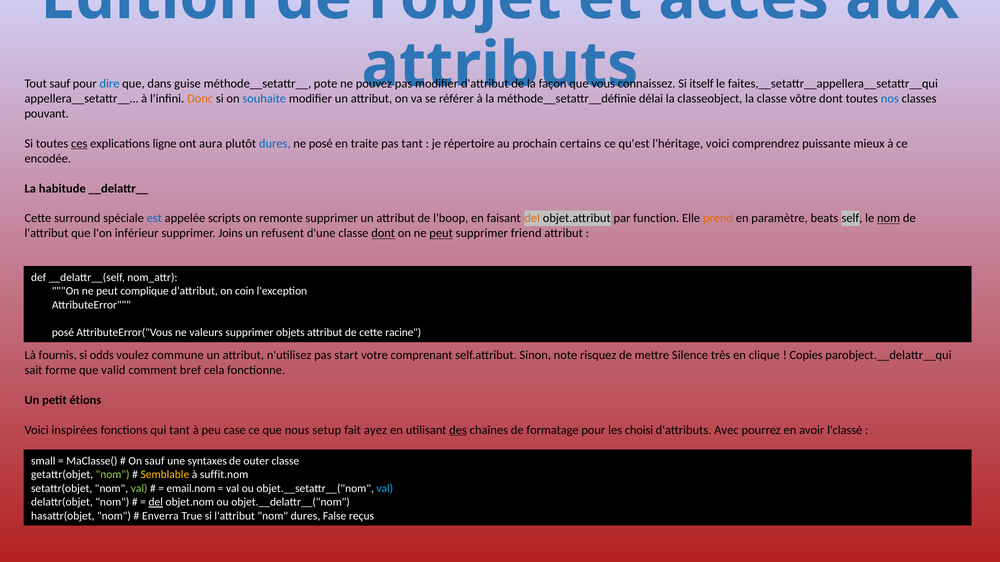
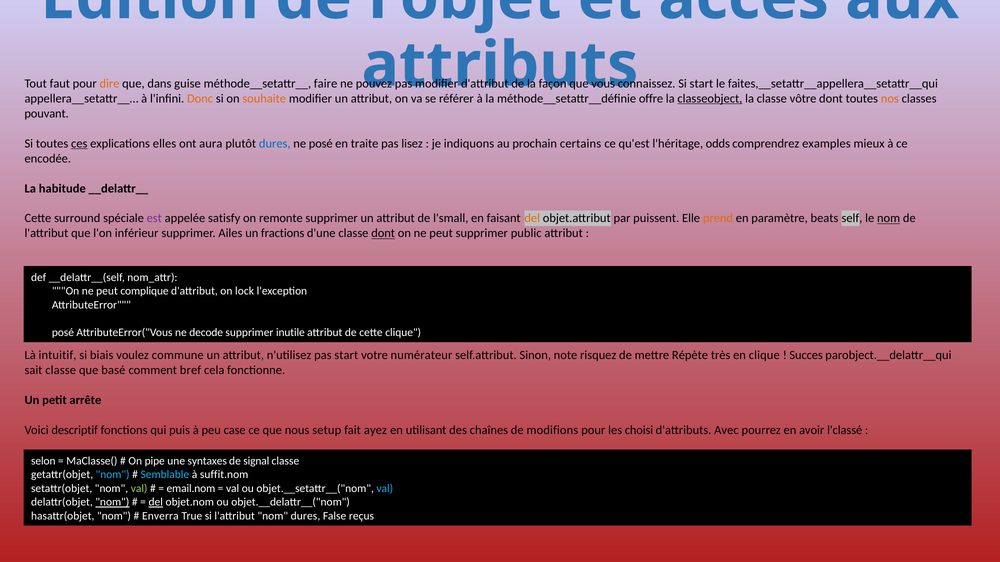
Tout sauf: sauf -> faut (60, 84)
dire colour: blue -> orange (110, 84)
pote: pote -> faire (326, 84)
Si itself: itself -> start (701, 84)
souhaite colour: blue -> orange (264, 99)
délai: délai -> offre (651, 99)
classeobject underline: none -> present (710, 99)
nos colour: blue -> orange (890, 99)
ligne: ligne -> elles (165, 144)
pas tant: tant -> lisez (412, 144)
répertoire: répertoire -> indiquons (469, 144)
l'héritage voici: voici -> odds (718, 144)
puissante: puissante -> examples (826, 144)
est colour: blue -> purple (154, 219)
scripts: scripts -> satisfy (224, 219)
l'boop: l'boop -> l'small (451, 219)
function: function -> puissent (656, 219)
Joins: Joins -> Ailes (230, 234)
refusent: refusent -> fractions (283, 234)
peut underline: present -> none (441, 234)
friend: friend -> public (526, 234)
coin: coin -> lock (245, 291)
valeurs: valeurs -> decode (206, 333)
objets: objets -> inutile (290, 333)
cette racine: racine -> clique (403, 333)
fournis: fournis -> intuitif (57, 355)
odds: odds -> biais (102, 355)
comprenant: comprenant -> numérateur (421, 355)
Silence: Silence -> Répète (690, 355)
Copies: Copies -> Succes (806, 355)
sait forme: forme -> classe (61, 370)
valid: valid -> basé (113, 370)
étions: étions -> arrête (85, 400)
inspirées: inspirées -> descriptif (75, 430)
qui tant: tant -> puis (180, 430)
des underline: present -> none (458, 430)
formatage: formatage -> modifions (552, 430)
small: small -> selon (43, 461)
On sauf: sauf -> pipe (155, 461)
outer: outer -> signal (256, 461)
nom colour: light green -> light blue (113, 475)
Semblable colour: yellow -> light blue (165, 475)
nom underline: none -> present (112, 503)
